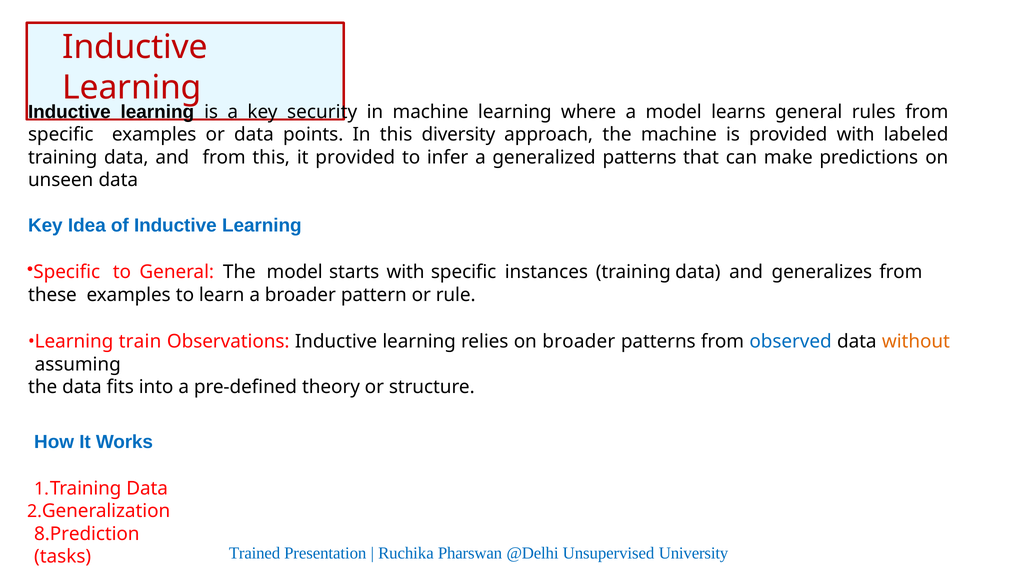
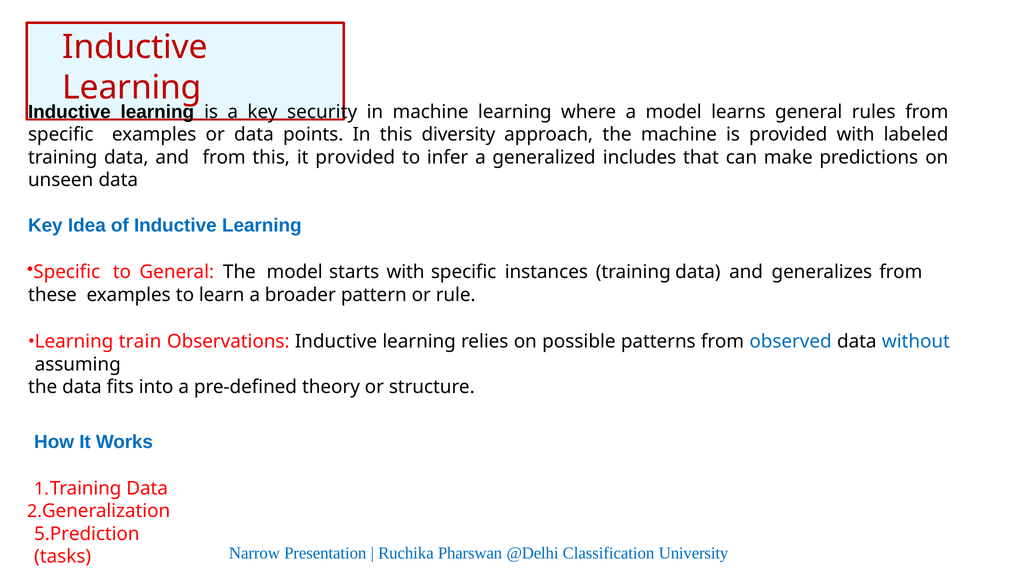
generalized patterns: patterns -> includes (640, 157)
on broader: broader -> possible (579, 341)
without colour: orange -> blue (916, 341)
8.Prediction: 8.Prediction -> 5.Prediction (87, 533)
Trained: Trained -> Narrow (254, 553)
Unsupervised: Unsupervised -> Classification (608, 553)
